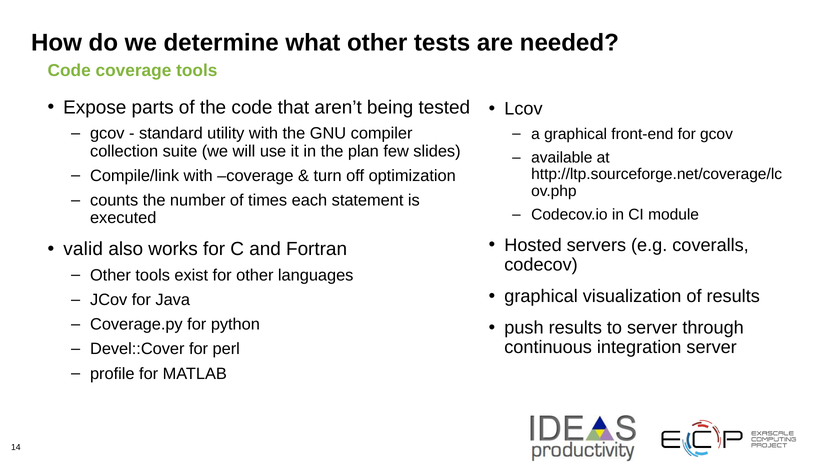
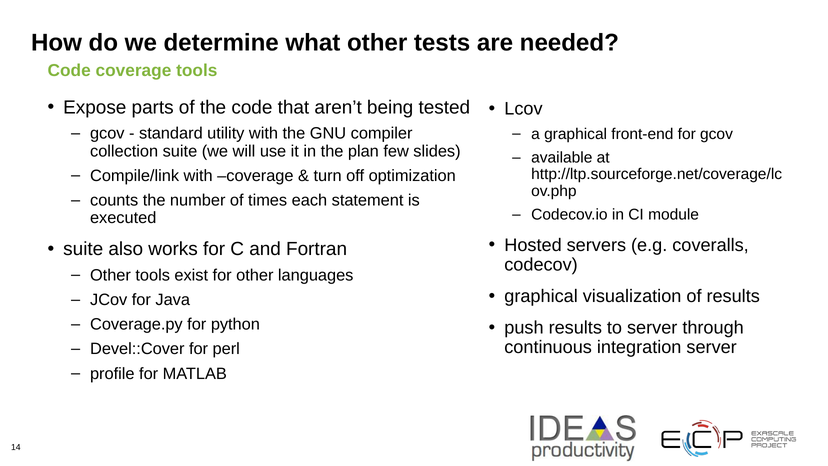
valid: valid -> suite (83, 249)
